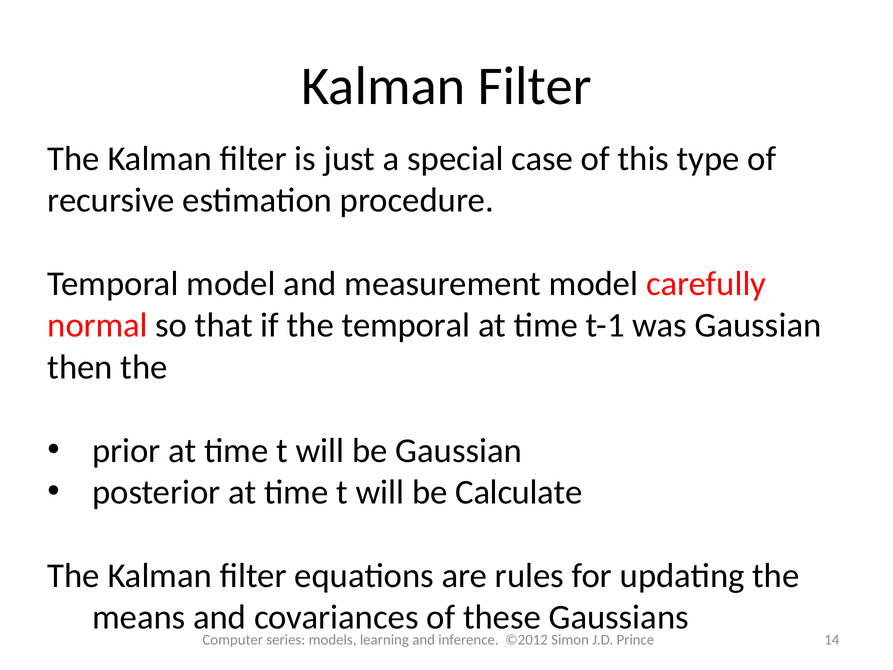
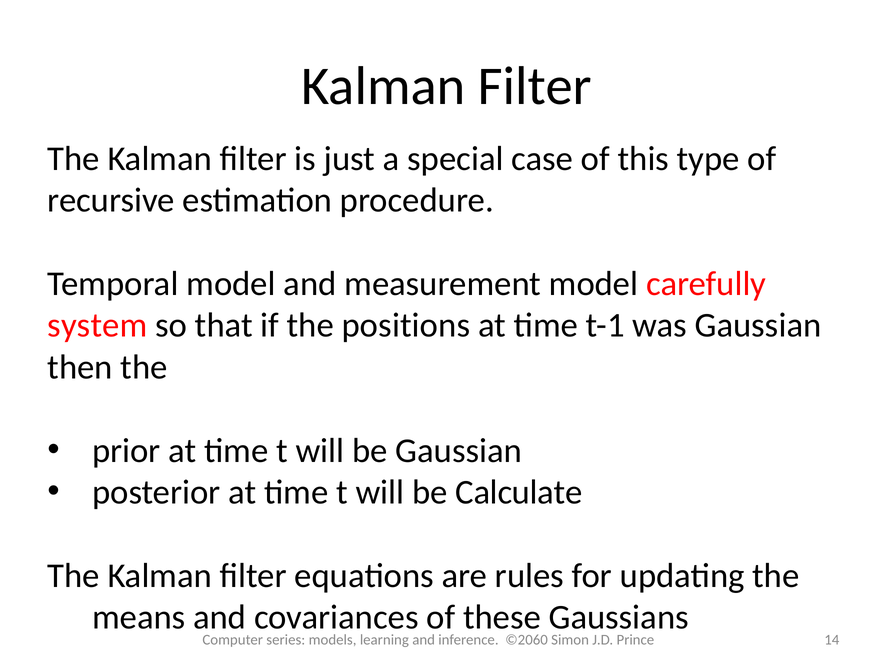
normal: normal -> system (97, 325)
the temporal: temporal -> positions (406, 325)
©2012: ©2012 -> ©2060 (527, 640)
